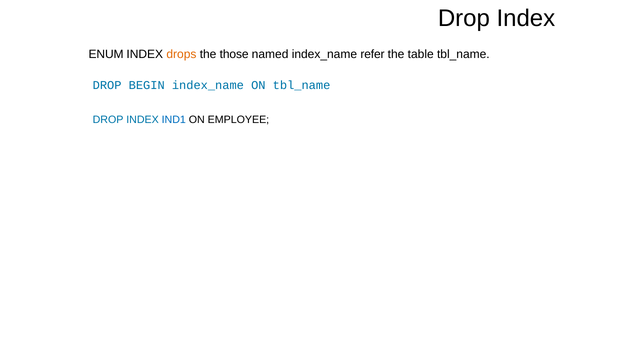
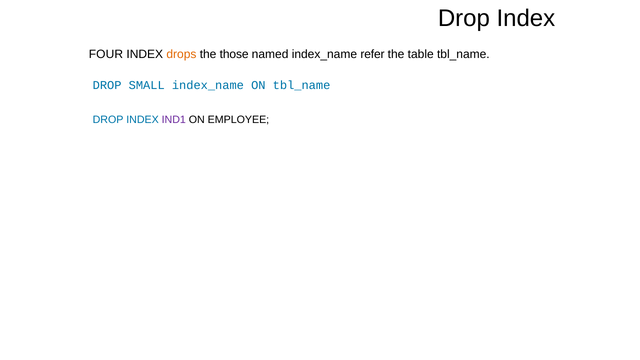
ENUM: ENUM -> FOUR (106, 54)
BEGIN: BEGIN -> SMALL (147, 85)
IND1 colour: blue -> purple (174, 120)
